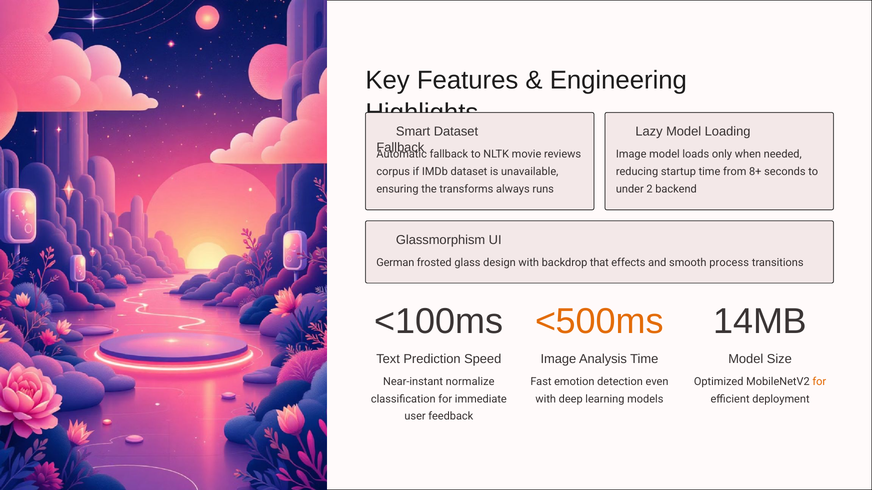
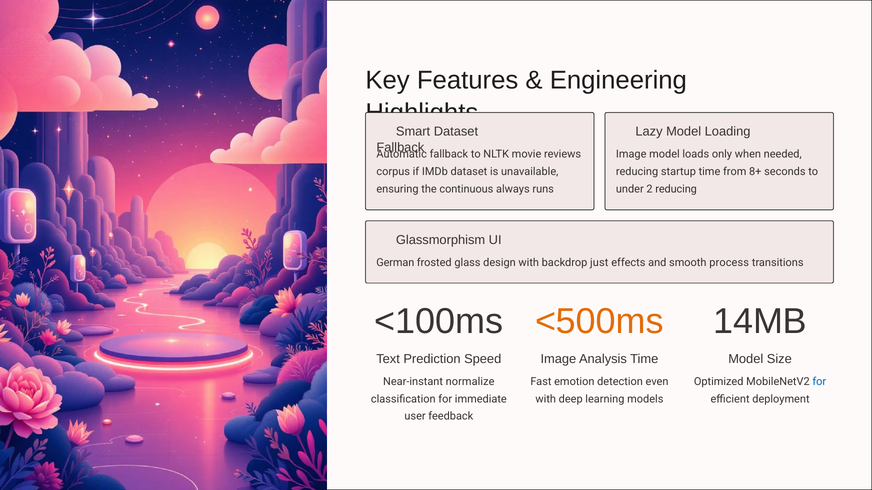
transforms: transforms -> continuous (466, 189)
2 backend: backend -> reducing (676, 189)
that: that -> just (599, 263)
for colour: orange -> blue (819, 382)
